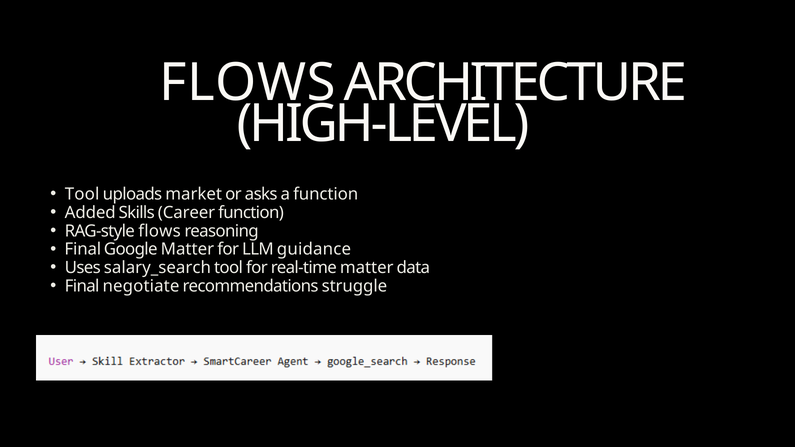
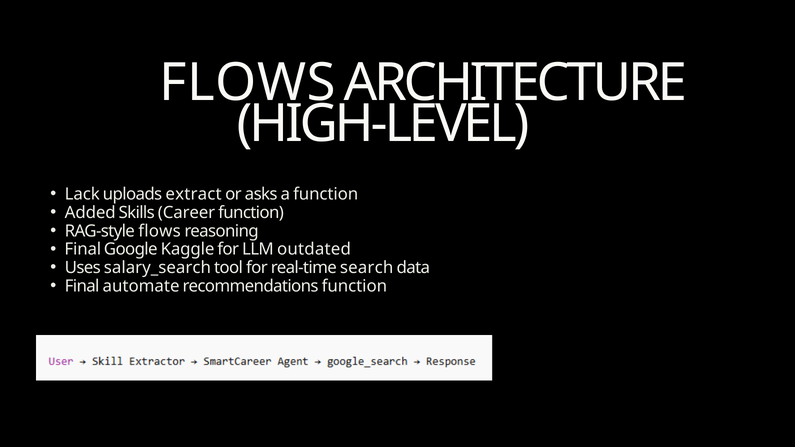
Tool: Tool -> Lack (82, 194)
market: market -> extract (194, 194)
Google Matter: Matter -> Kaggle (188, 249)
guidance: guidance -> outdated (314, 249)
real-time matter: matter -> search (367, 268)
negotiate: negotiate -> automate (141, 286)
recommendations struggle: struggle -> function (354, 286)
